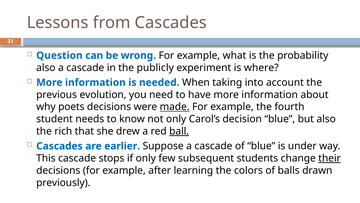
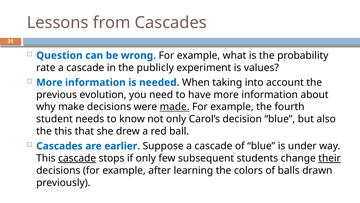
also: also -> rate (46, 68)
where: where -> values (261, 68)
poets: poets -> make (71, 107)
the rich: rich -> this (63, 131)
ball underline: present -> none (179, 131)
cascade underline: none -> present (77, 158)
